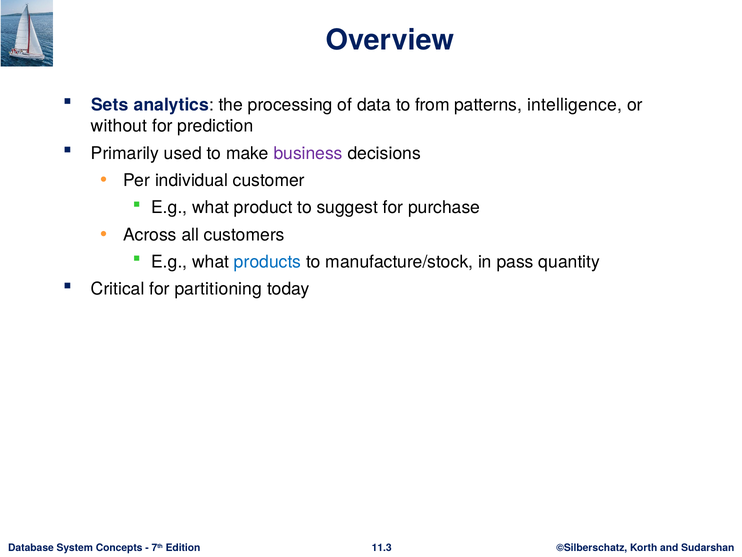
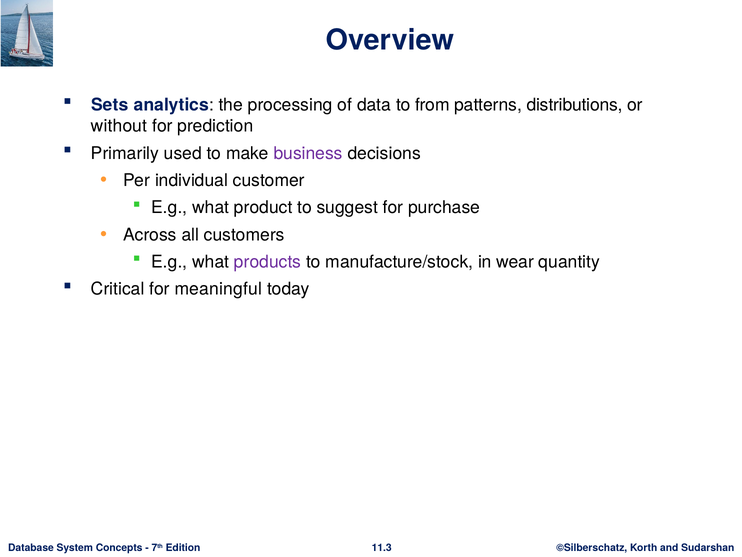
intelligence: intelligence -> distributions (575, 105)
products colour: blue -> purple (268, 262)
pass: pass -> wear (515, 262)
partitioning: partitioning -> meaningful (218, 289)
